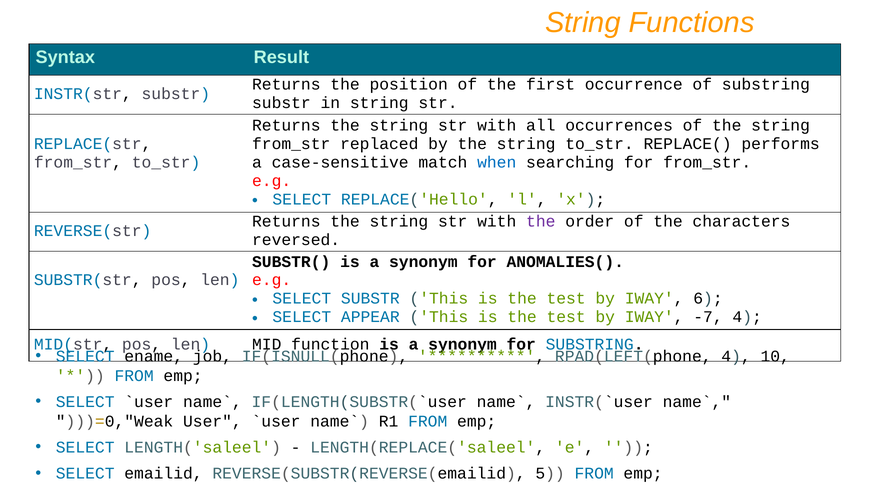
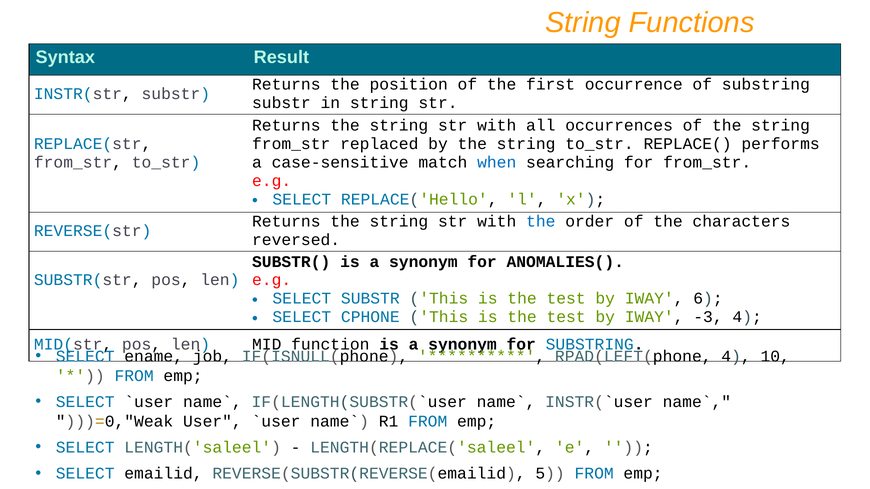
the colour: purple -> blue (541, 222)
APPEAR: APPEAR -> CPHONE (370, 317)
-7: -7 -> -3 (708, 317)
